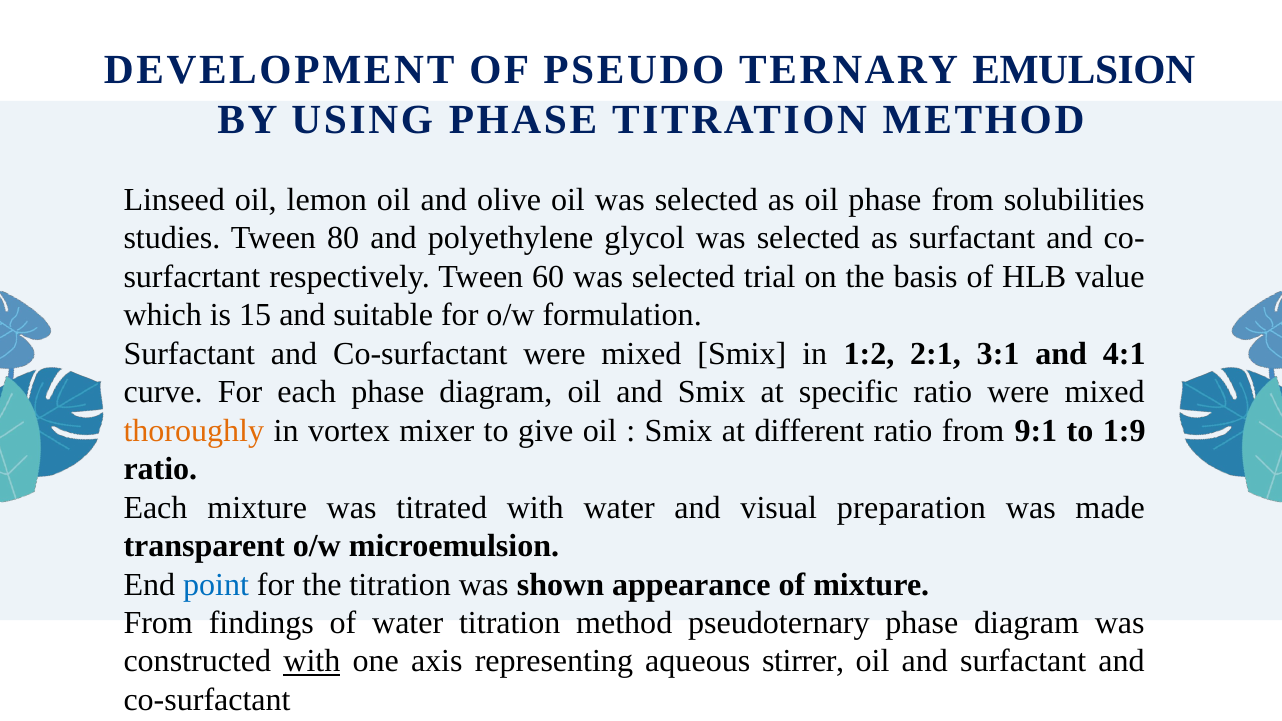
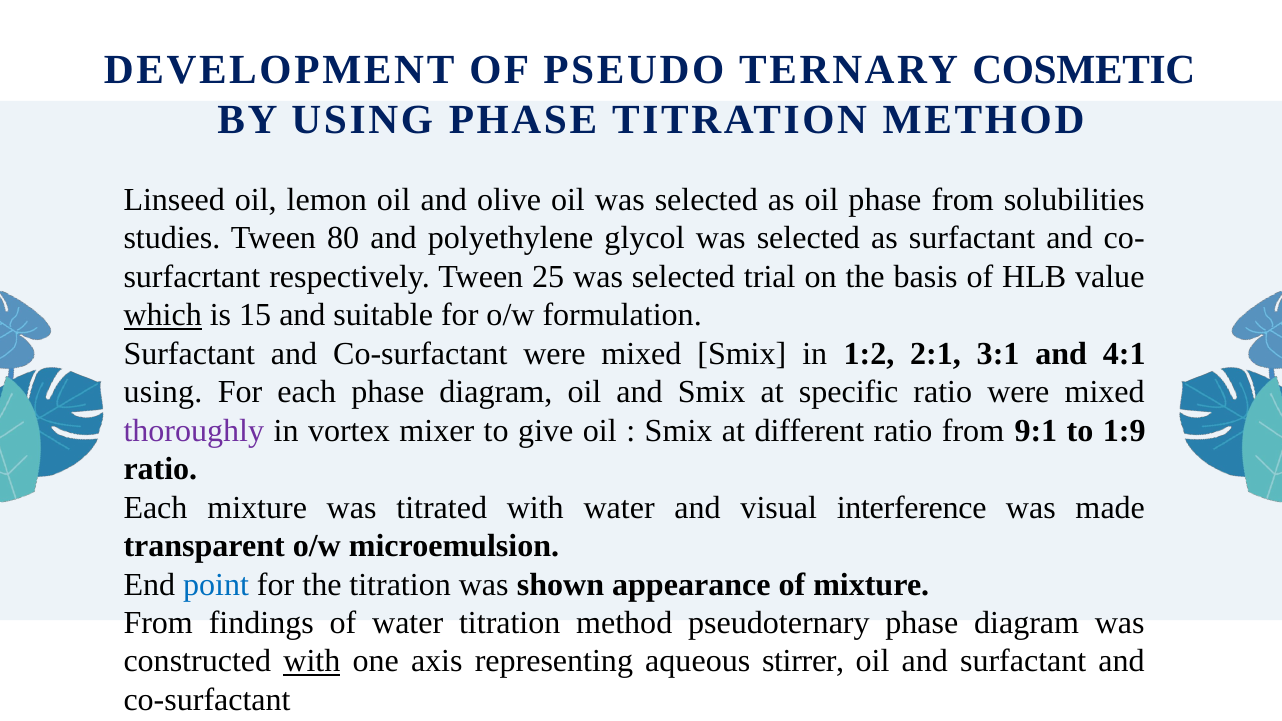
EMULSION: EMULSION -> COSMETIC (1084, 70)
60: 60 -> 25 (548, 277)
which underline: none -> present (163, 315)
curve: curve -> using (163, 392)
thoroughly colour: orange -> purple (194, 431)
preparation: preparation -> interference (912, 508)
